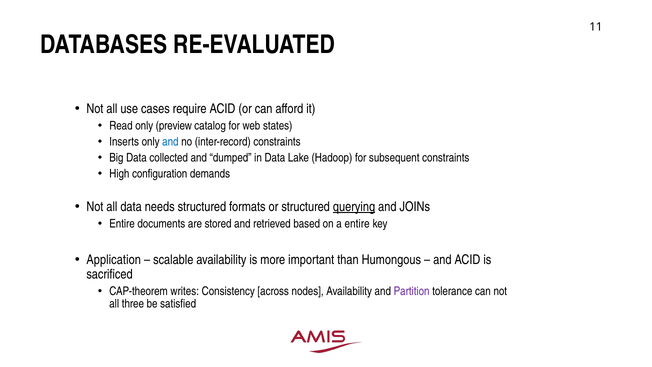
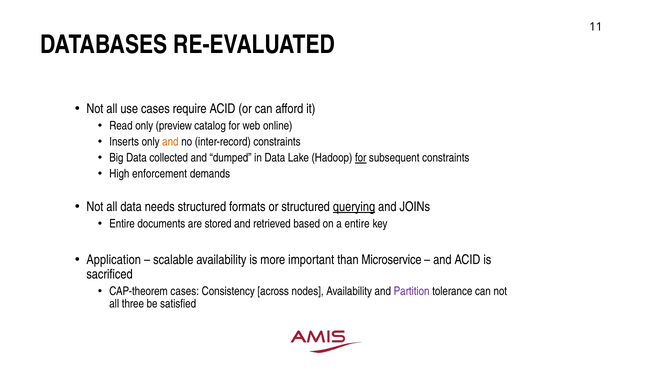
states: states -> online (278, 126)
and colour: blue -> orange (170, 142)
for underline: none -> present (361, 158)
configuration: configuration -> enforcement (160, 174)
Humongous: Humongous -> Microservice (391, 260)
CAP-theorem writes: writes -> cases (185, 291)
